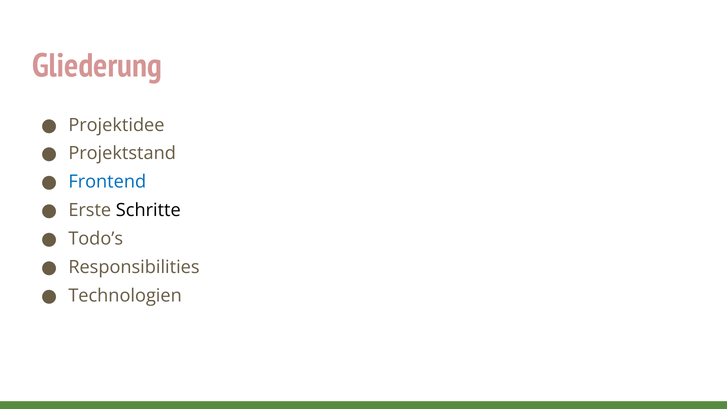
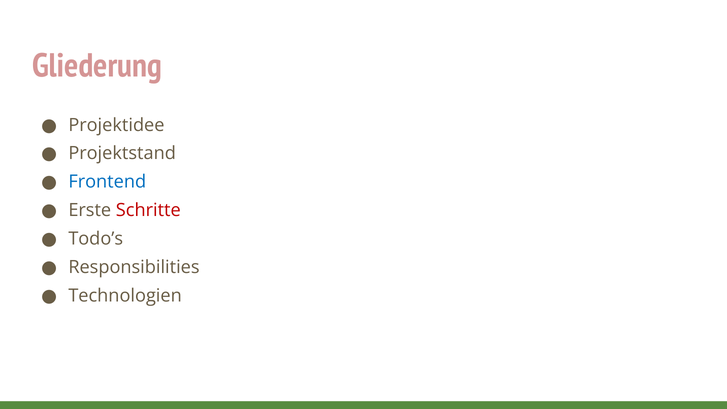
Schritte colour: black -> red (148, 210)
